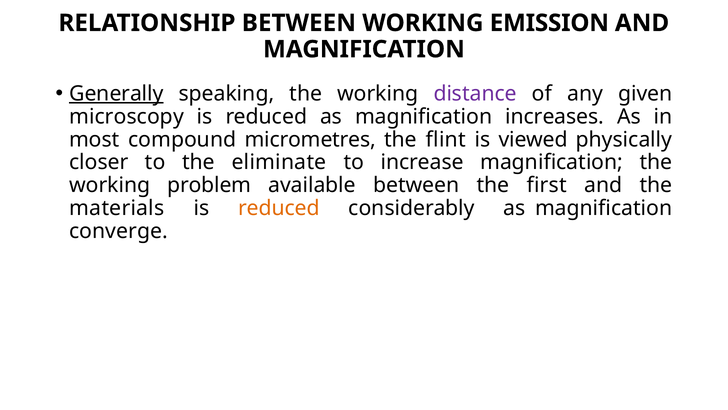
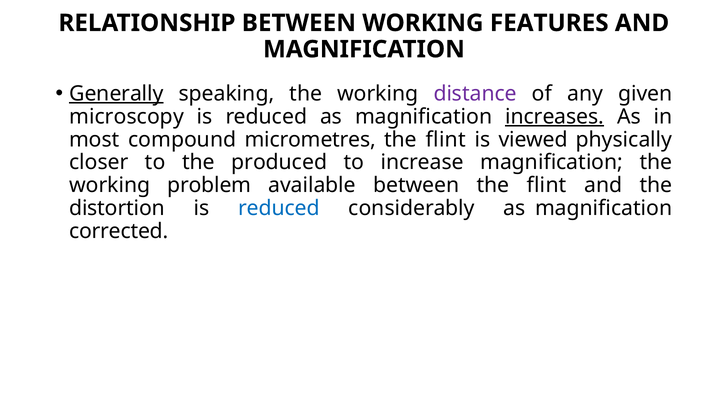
EMISSION: EMISSION -> FEATURES (549, 23)
increases underline: none -> present (555, 116)
eliminate: eliminate -> produced (279, 162)
between the first: first -> flint (547, 185)
materials: materials -> distortion (117, 208)
reduced colour: orange -> blue (279, 208)
converge: converge -> corrected (119, 231)
